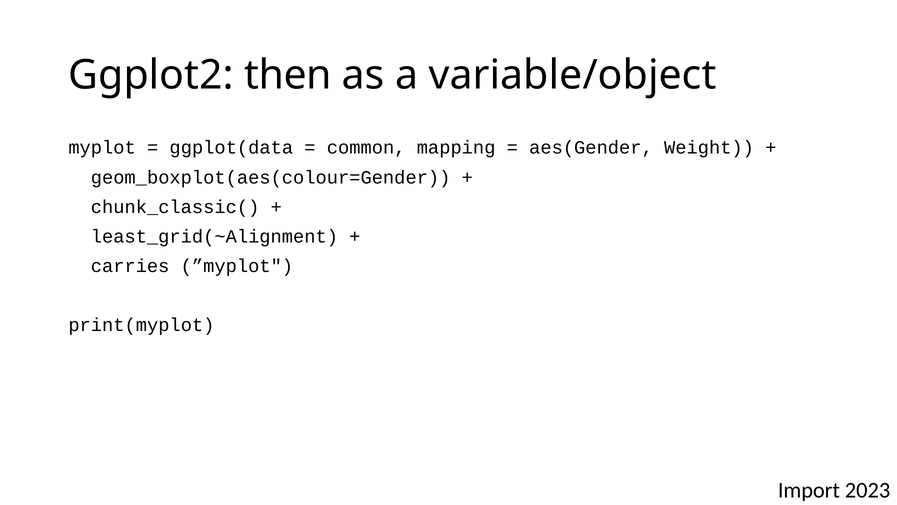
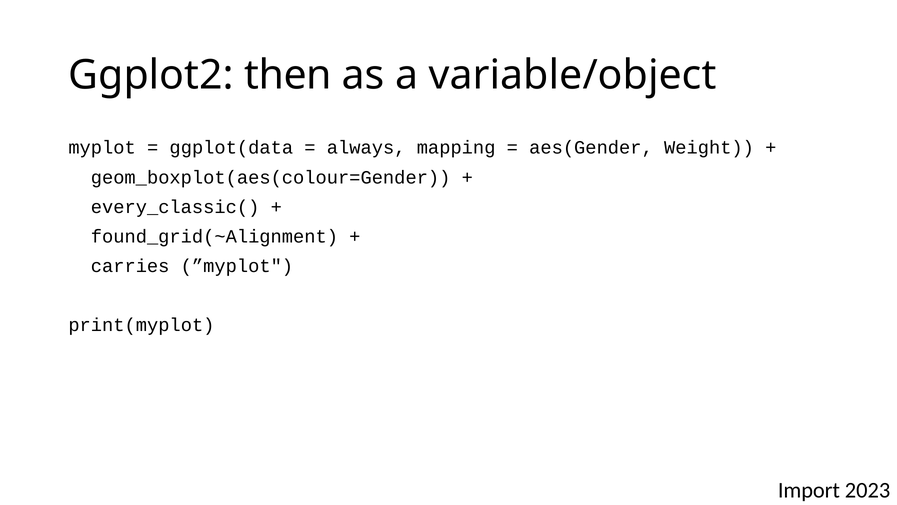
common: common -> always (366, 148)
chunk_classic(: chunk_classic( -> every_classic( (175, 207)
least_grid(~Alignment: least_grid(~Alignment -> found_grid(~Alignment (214, 236)
